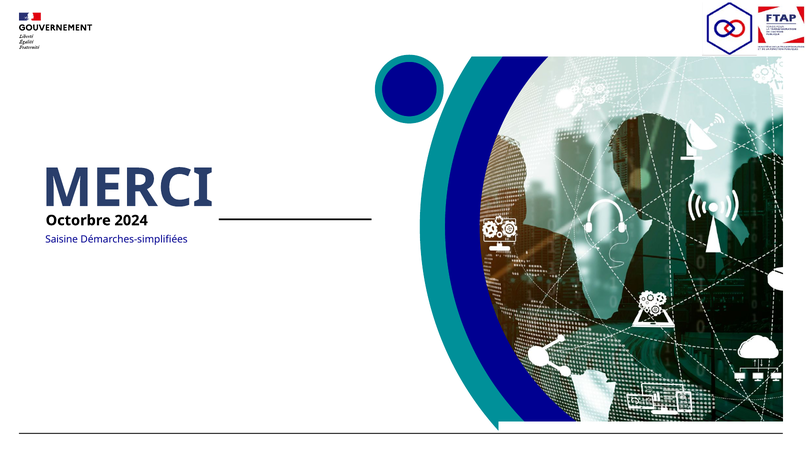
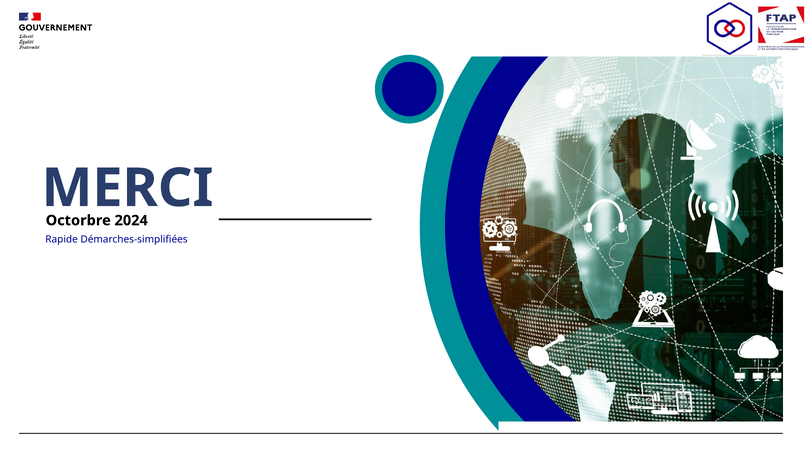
Saisine: Saisine -> Rapide (62, 240)
